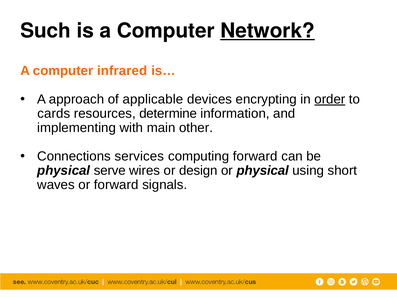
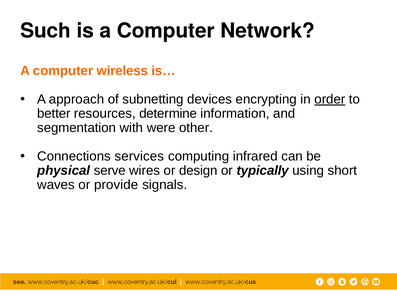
Network underline: present -> none (268, 31)
infrared: infrared -> wireless (122, 71)
applicable: applicable -> subnetting (153, 100)
cards: cards -> better (54, 114)
implementing: implementing -> segmentation (77, 128)
main: main -> were (161, 128)
computing forward: forward -> infrared (255, 157)
or physical: physical -> typically (263, 171)
or forward: forward -> provide (116, 185)
